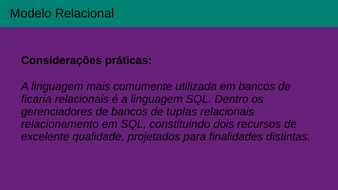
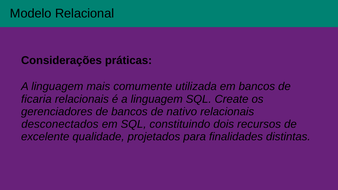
Dentro: Dentro -> Create (232, 99)
tuplas: tuplas -> nativo (182, 112)
relacionamento: relacionamento -> desconectados (60, 124)
